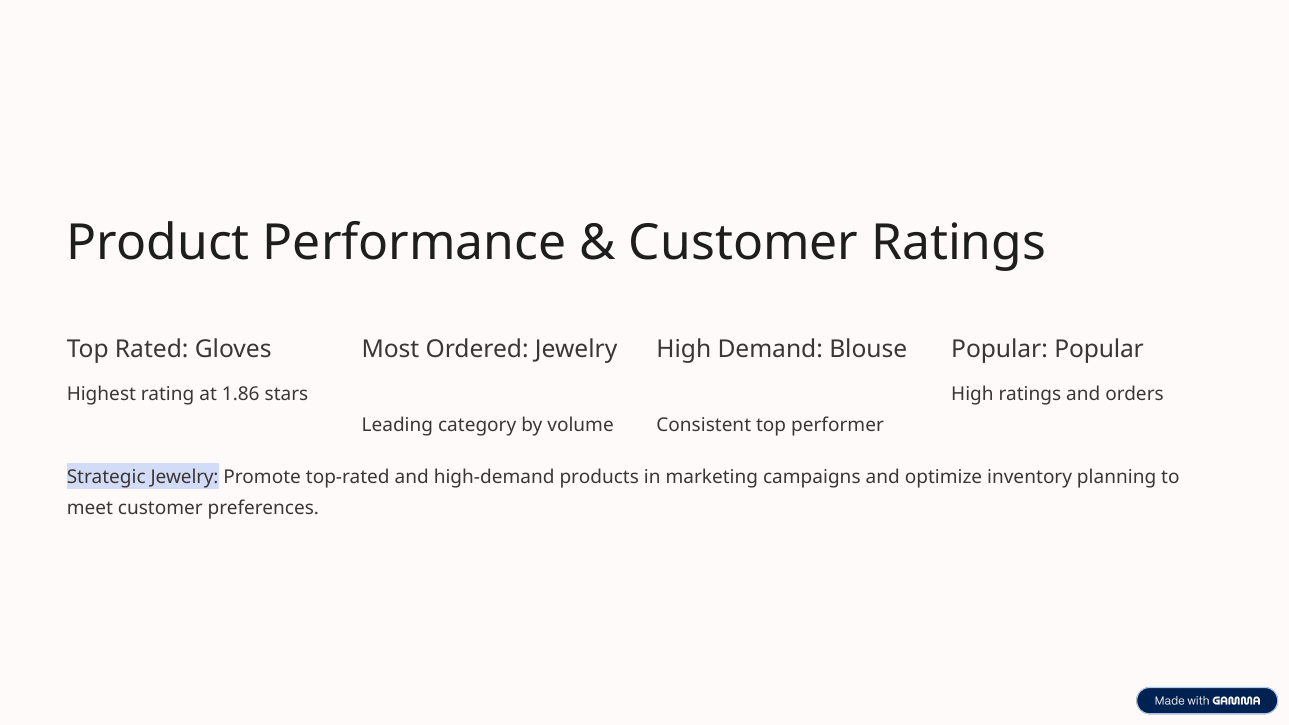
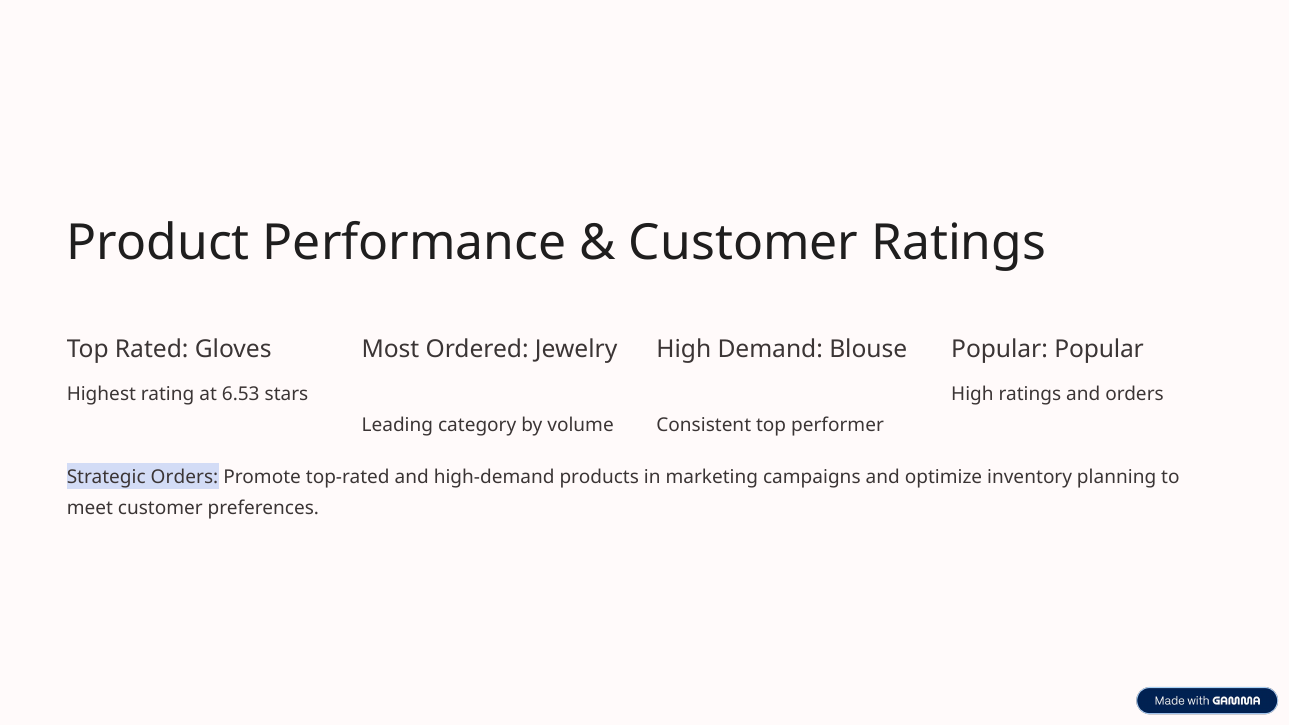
1.86: 1.86 -> 6.53 (241, 394)
Strategic Jewelry: Jewelry -> Orders (184, 478)
